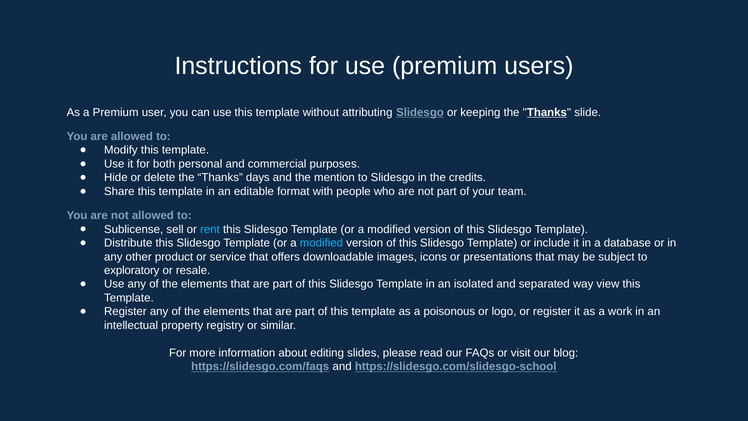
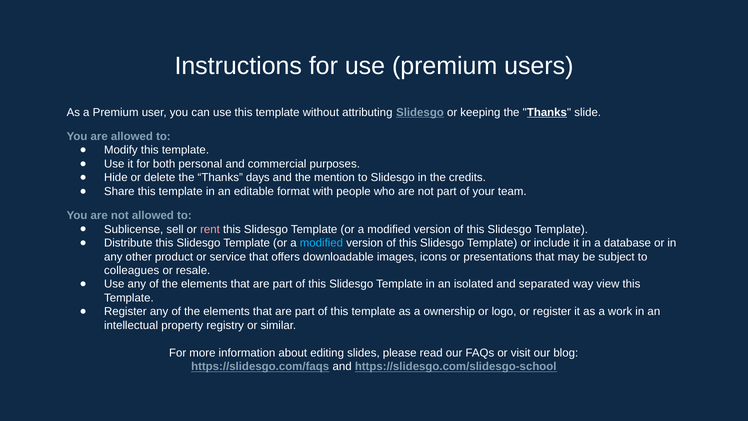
rent colour: light blue -> pink (210, 229)
exploratory: exploratory -> colleagues (132, 270)
poisonous: poisonous -> ownership (449, 311)
